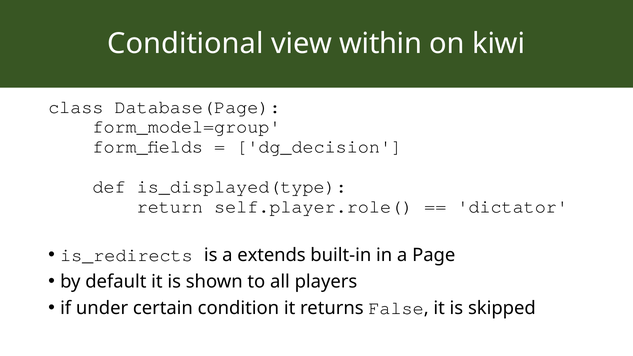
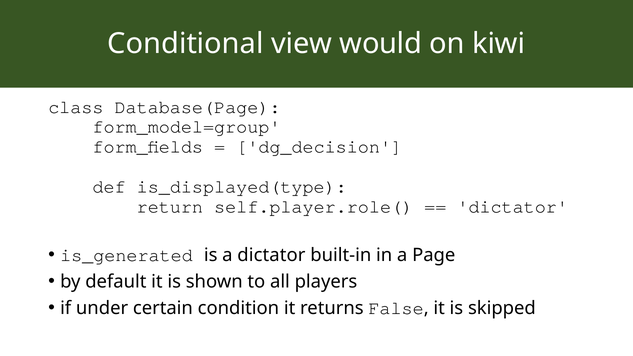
within: within -> would (381, 44)
is_redirects: is_redirects -> is_generated (126, 255)
a extends: extends -> dictator (271, 255)
